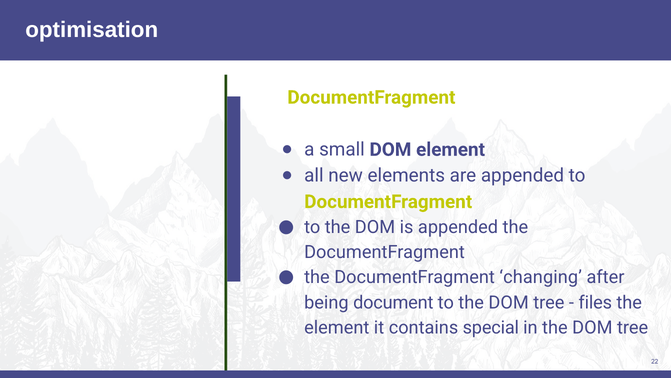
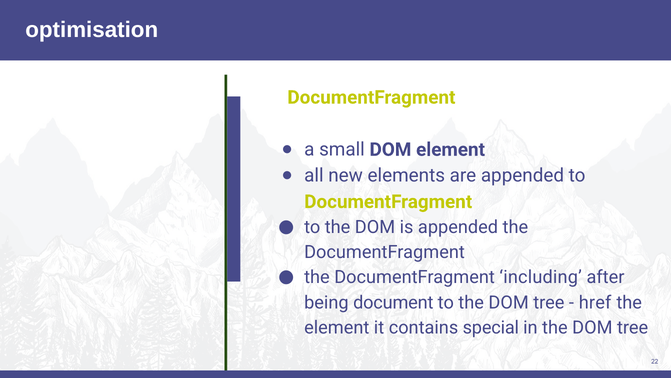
changing: changing -> including (541, 277)
files: files -> href (595, 302)
